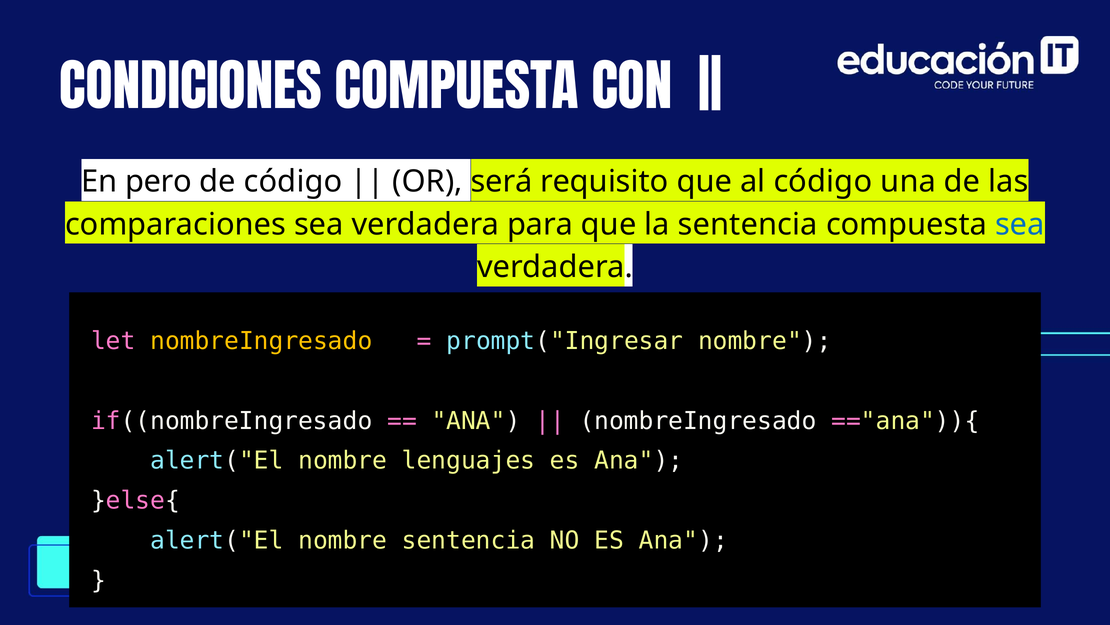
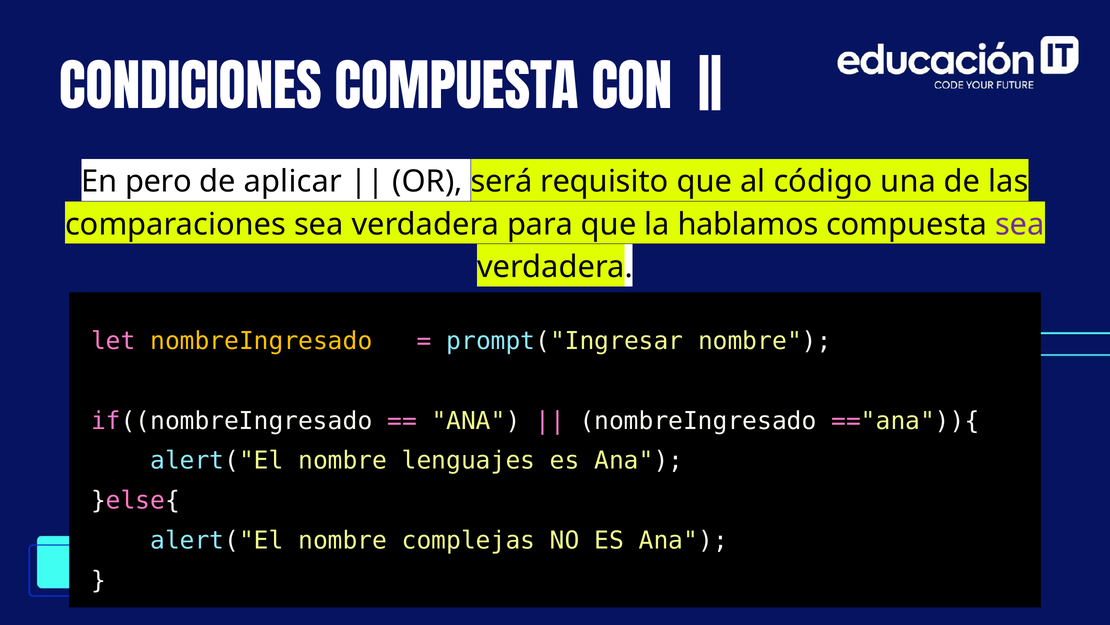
de código: código -> aplicar (293, 182)
la sentencia: sentencia -> hablamos (748, 224)
sea colour: blue -> purple (1020, 224)
nombre sentencia: sentencia -> complejas (469, 540)
